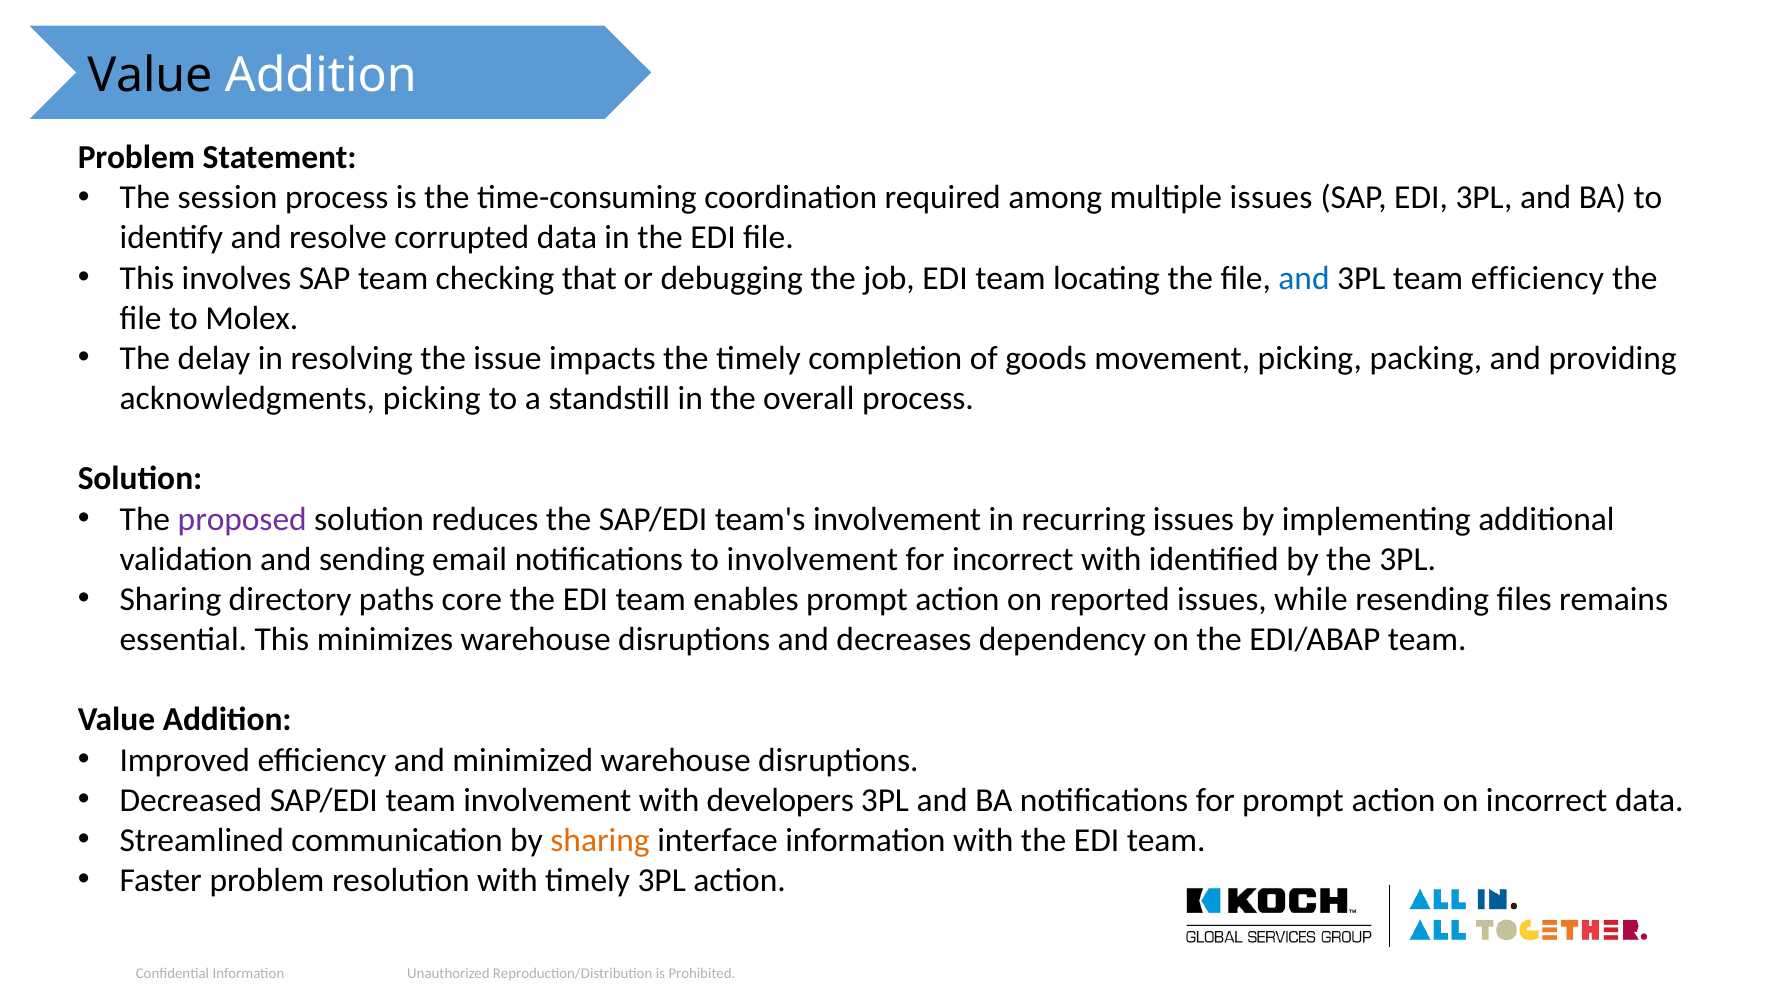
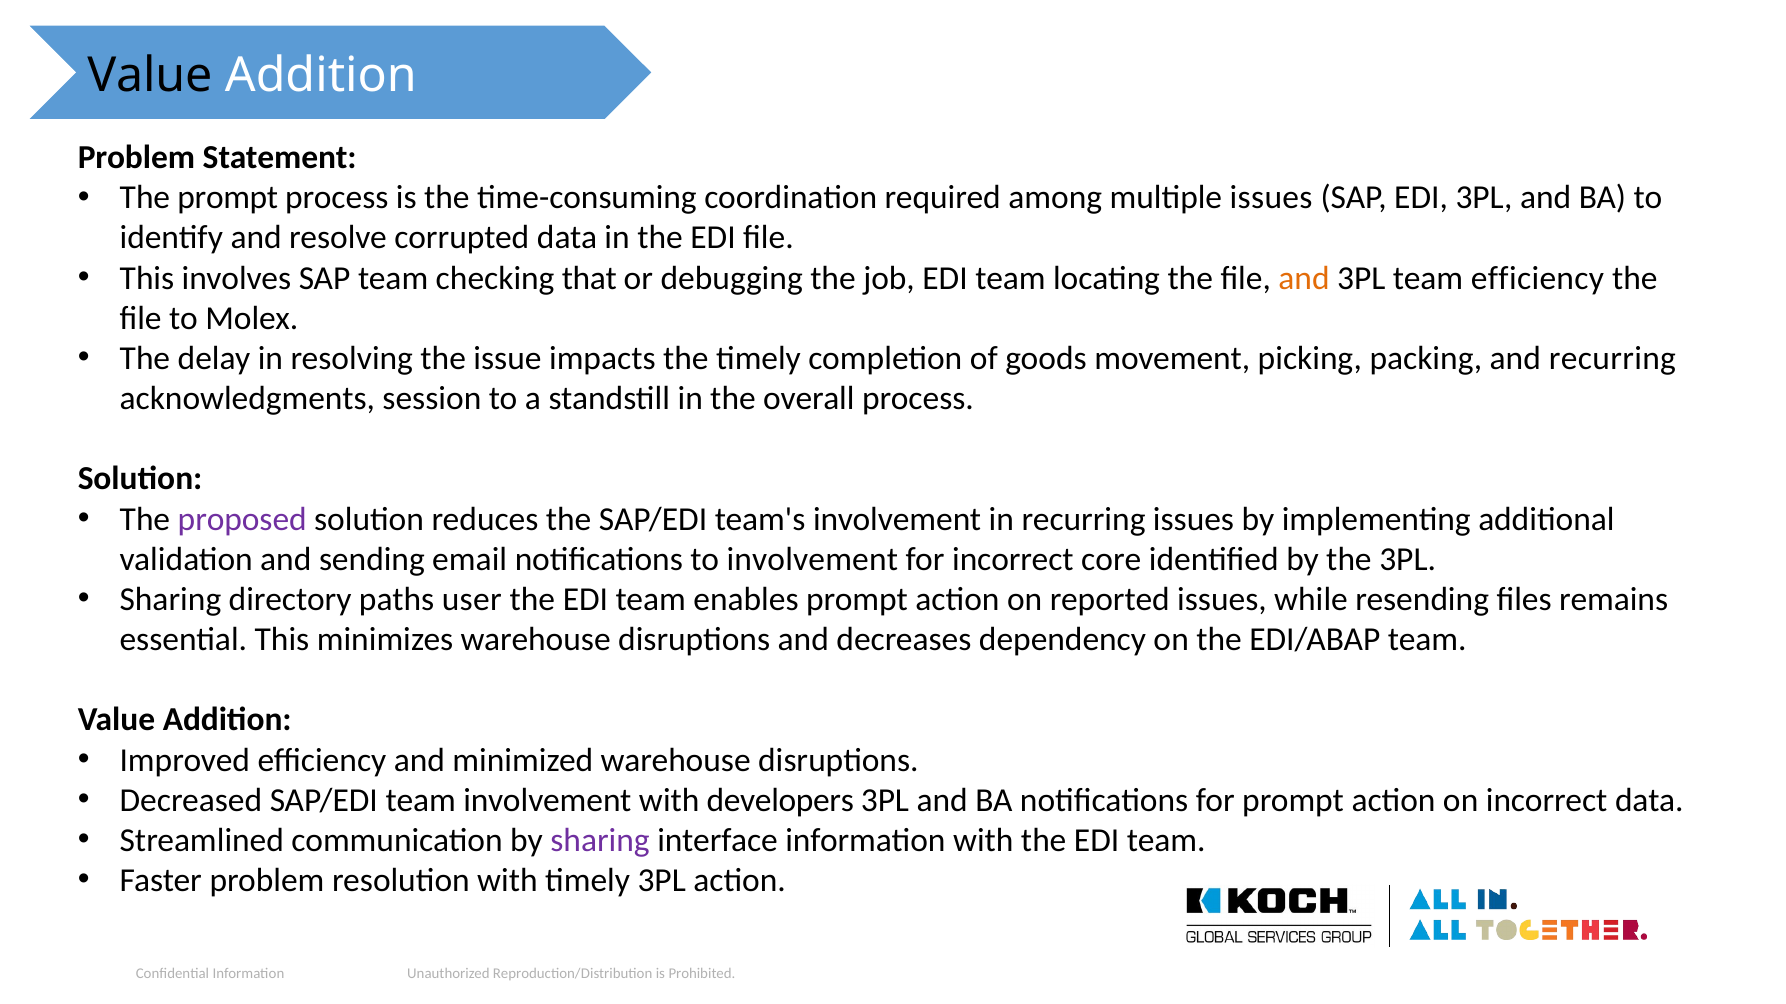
The session: session -> prompt (228, 198)
and colour: blue -> orange (1304, 278)
and providing: providing -> recurring (1612, 359)
acknowledgments picking: picking -> session (432, 399)
incorrect with: with -> core (1111, 560)
core: core -> user (472, 600)
sharing colour: orange -> purple (600, 841)
